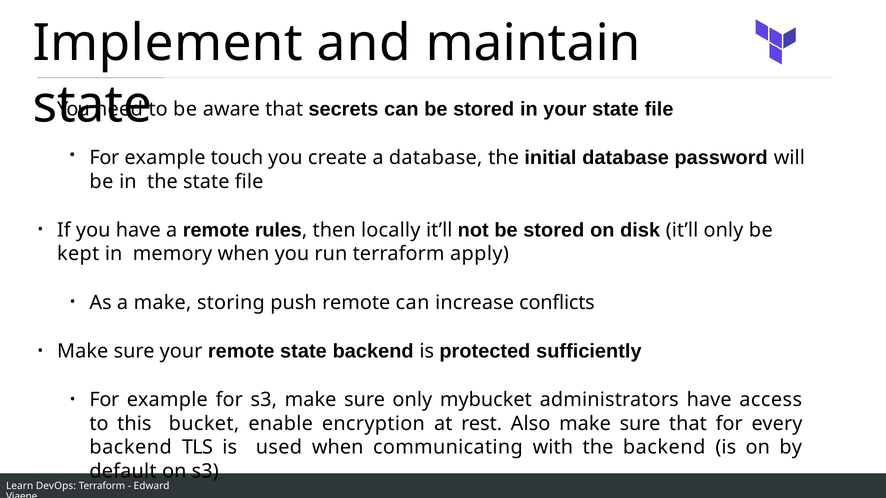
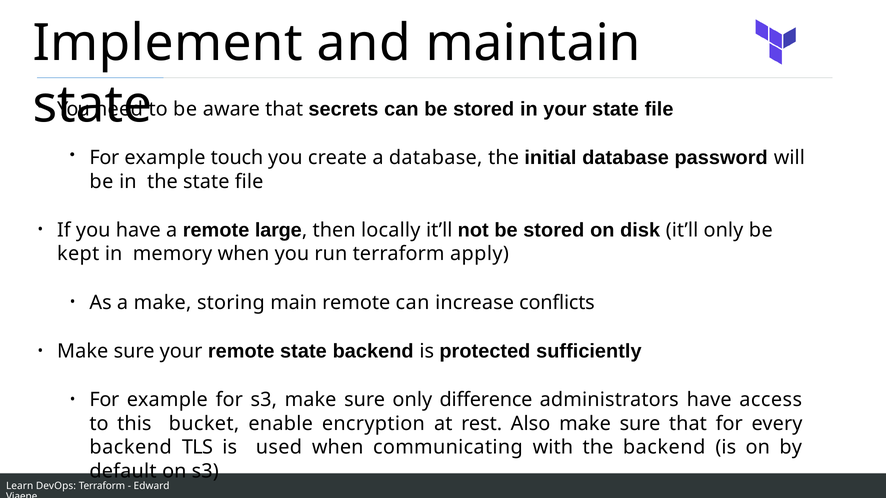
rules: rules -> large (278, 230)
push: push -> main (294, 303)
mybucket: mybucket -> difference (486, 400)
